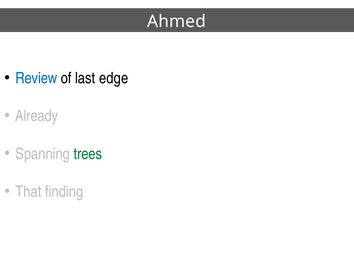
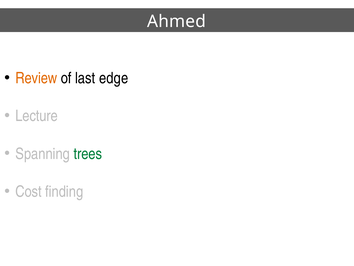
Review colour: blue -> orange (36, 78)
Already: Already -> Lecture (37, 116)
That: That -> Cost (29, 191)
